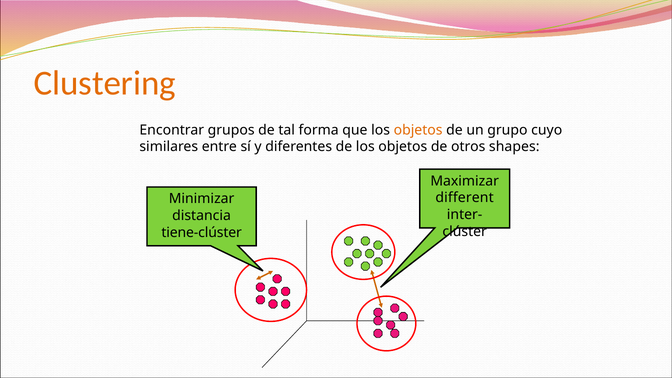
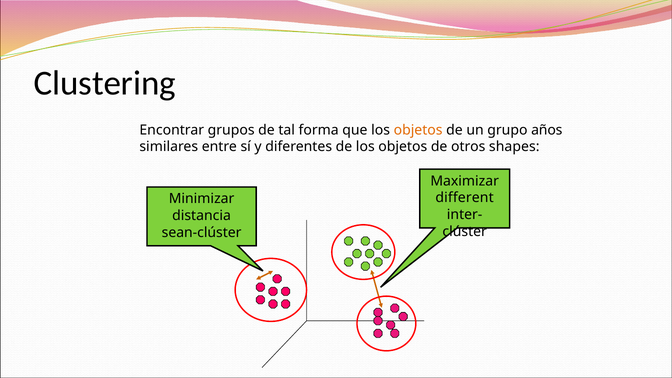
Clustering colour: orange -> black (105, 83)
cuyo: cuyo -> años (547, 130)
tiene-clúster: tiene-clúster -> sean-clúster (202, 232)
